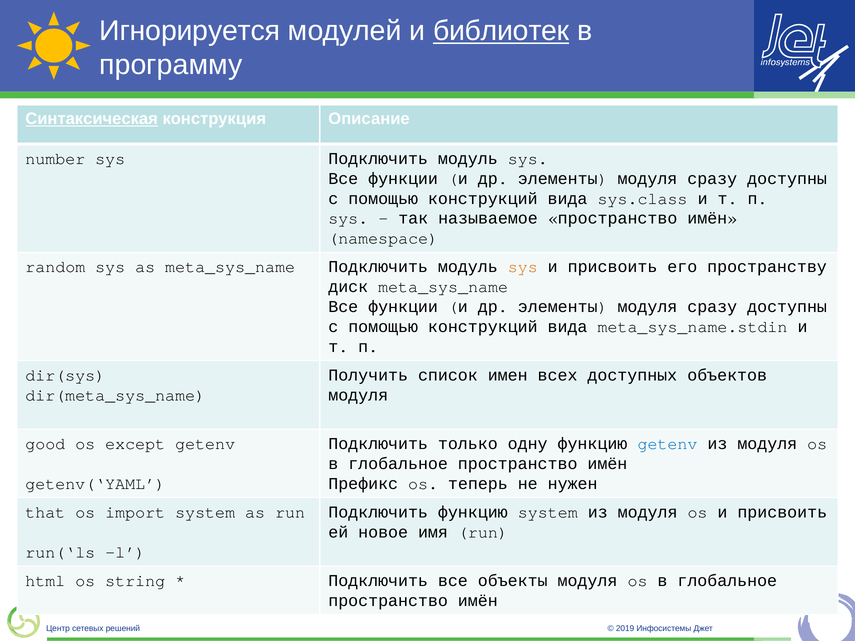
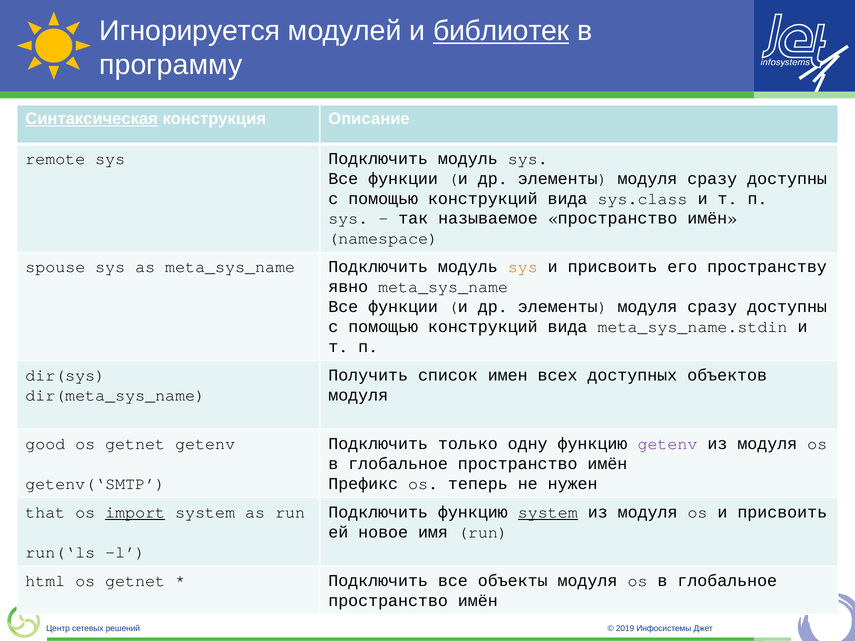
number: number -> remote (55, 159)
random: random -> spouse (55, 267)
диск: диск -> явно (348, 287)
except: except -> getnet (135, 444)
getenv colour: blue -> purple (667, 444)
getenv(‘YAML: getenv(‘YAML -> getenv(‘SMTP (95, 484)
import underline: none -> present (135, 512)
system underline: none -> present (548, 512)
string: string -> getnet (135, 581)
